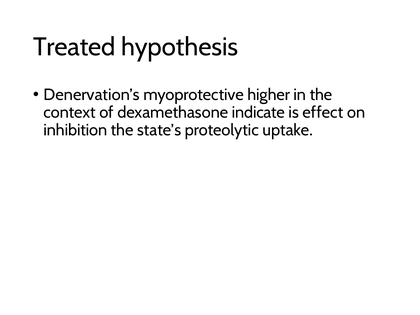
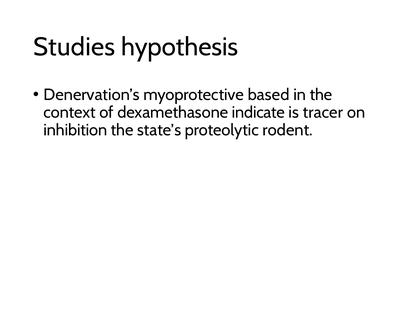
Treated: Treated -> Studies (74, 47)
higher: higher -> based (269, 95)
effect: effect -> tracer (323, 112)
uptake: uptake -> rodent (288, 130)
